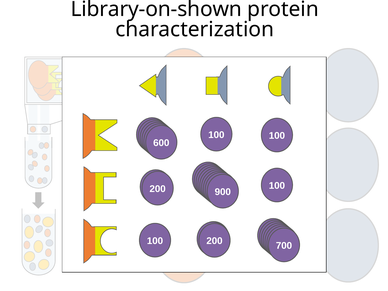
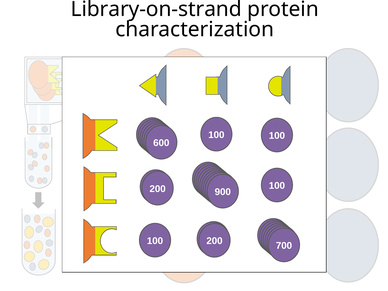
Library-on-shown: Library-on-shown -> Library-on-strand (156, 9)
